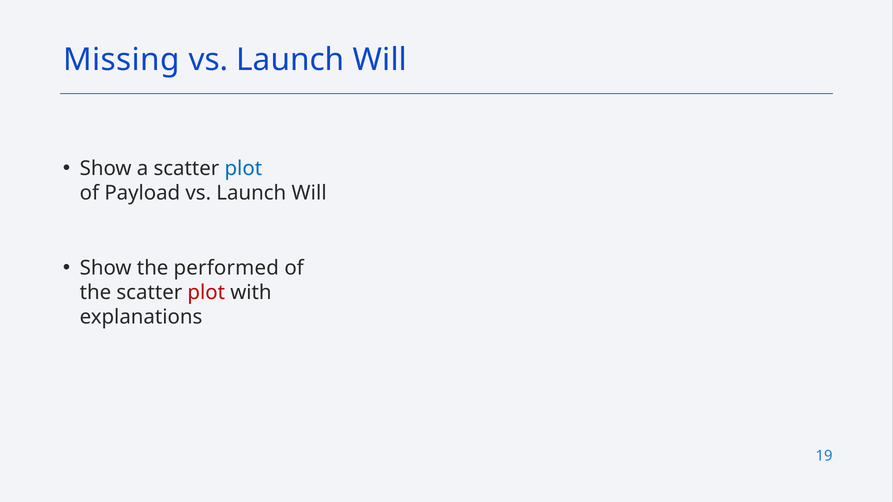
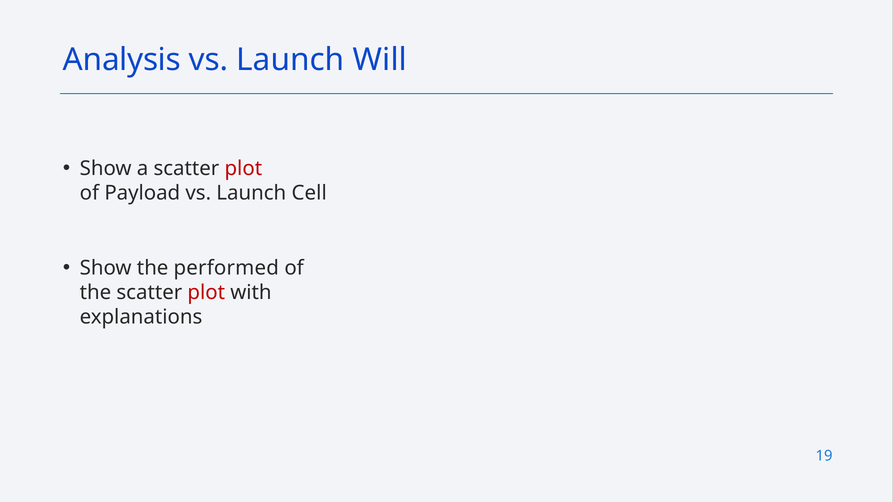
Missing: Missing -> Analysis (122, 60)
plot colour: blue -> red (243, 169)
Payload vs Launch Will: Will -> Cell (309, 193)
